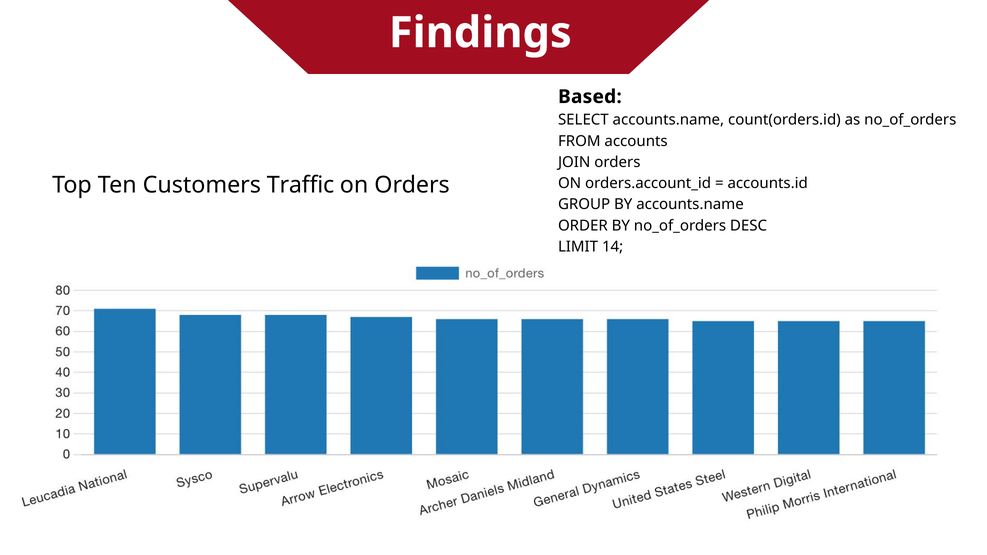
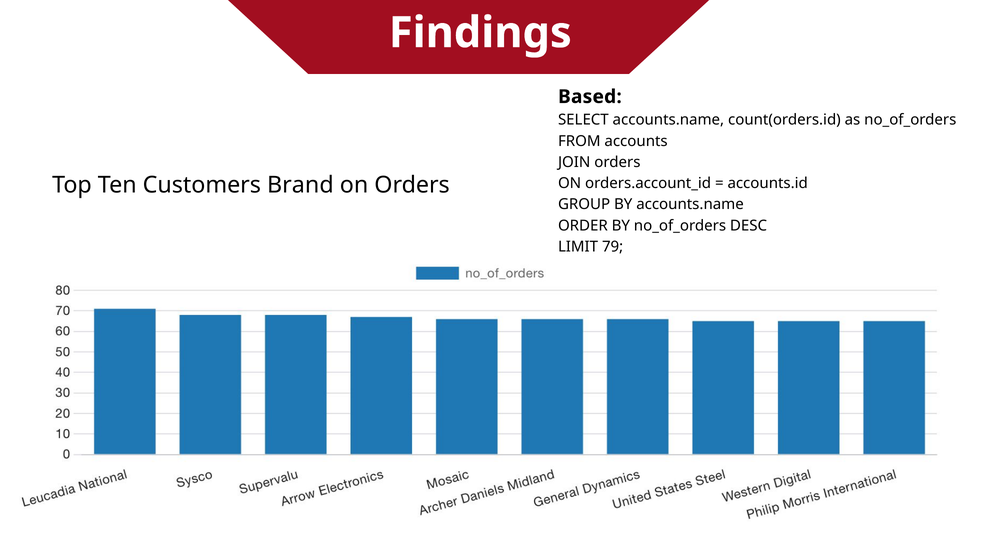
Traffic: Traffic -> Brand (300, 185)
14: 14 -> 79 (613, 247)
